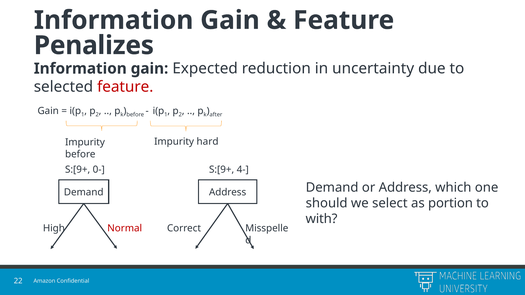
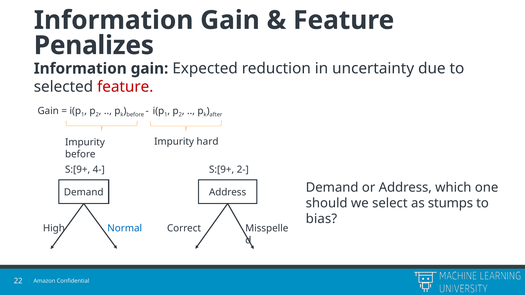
0-: 0- -> 4- (99, 170)
4-: 4- -> 2- (243, 170)
portion: portion -> stumps (450, 204)
with: with -> bias (321, 219)
Normal colour: red -> blue (125, 229)
